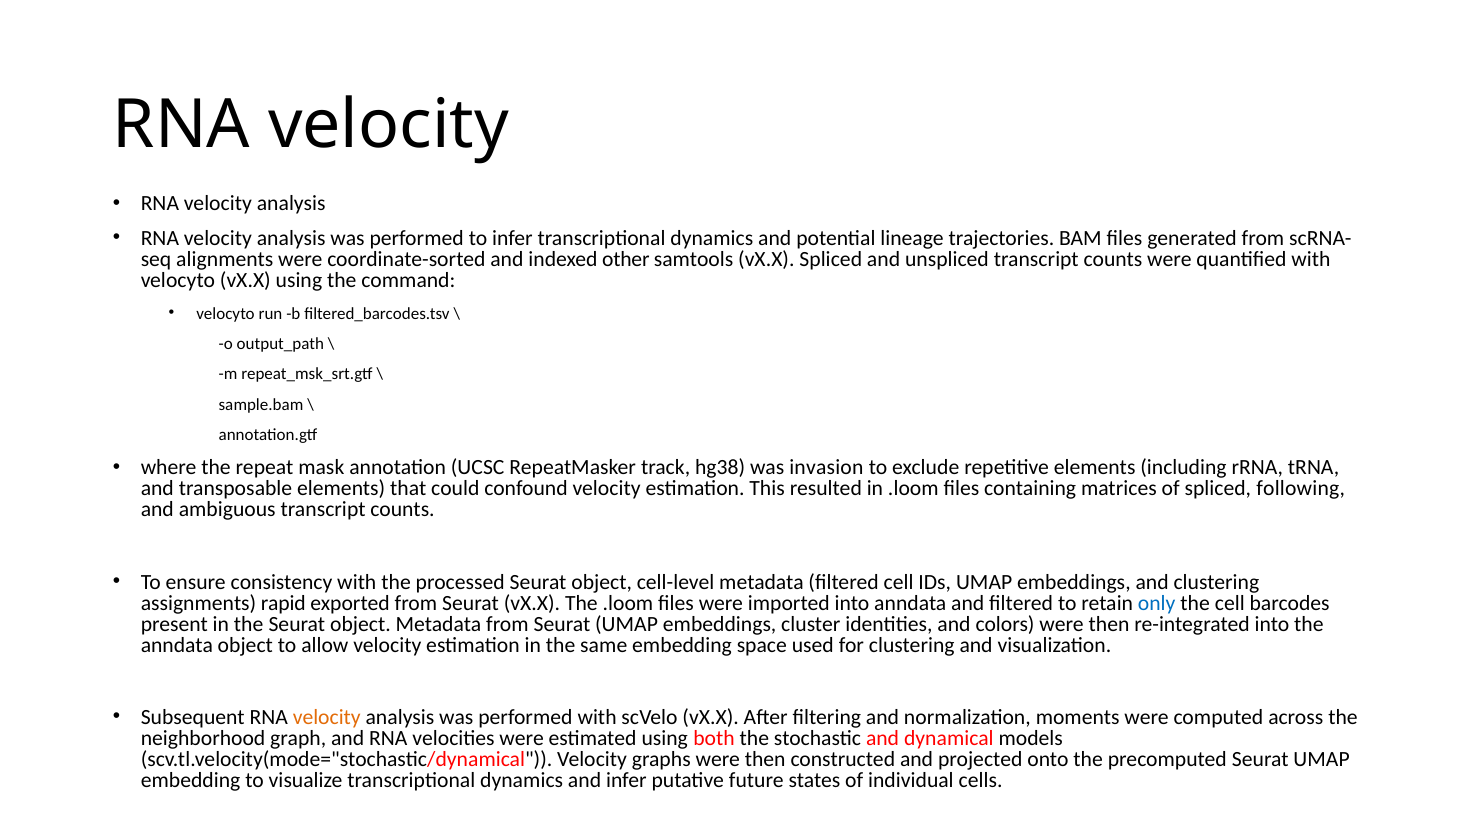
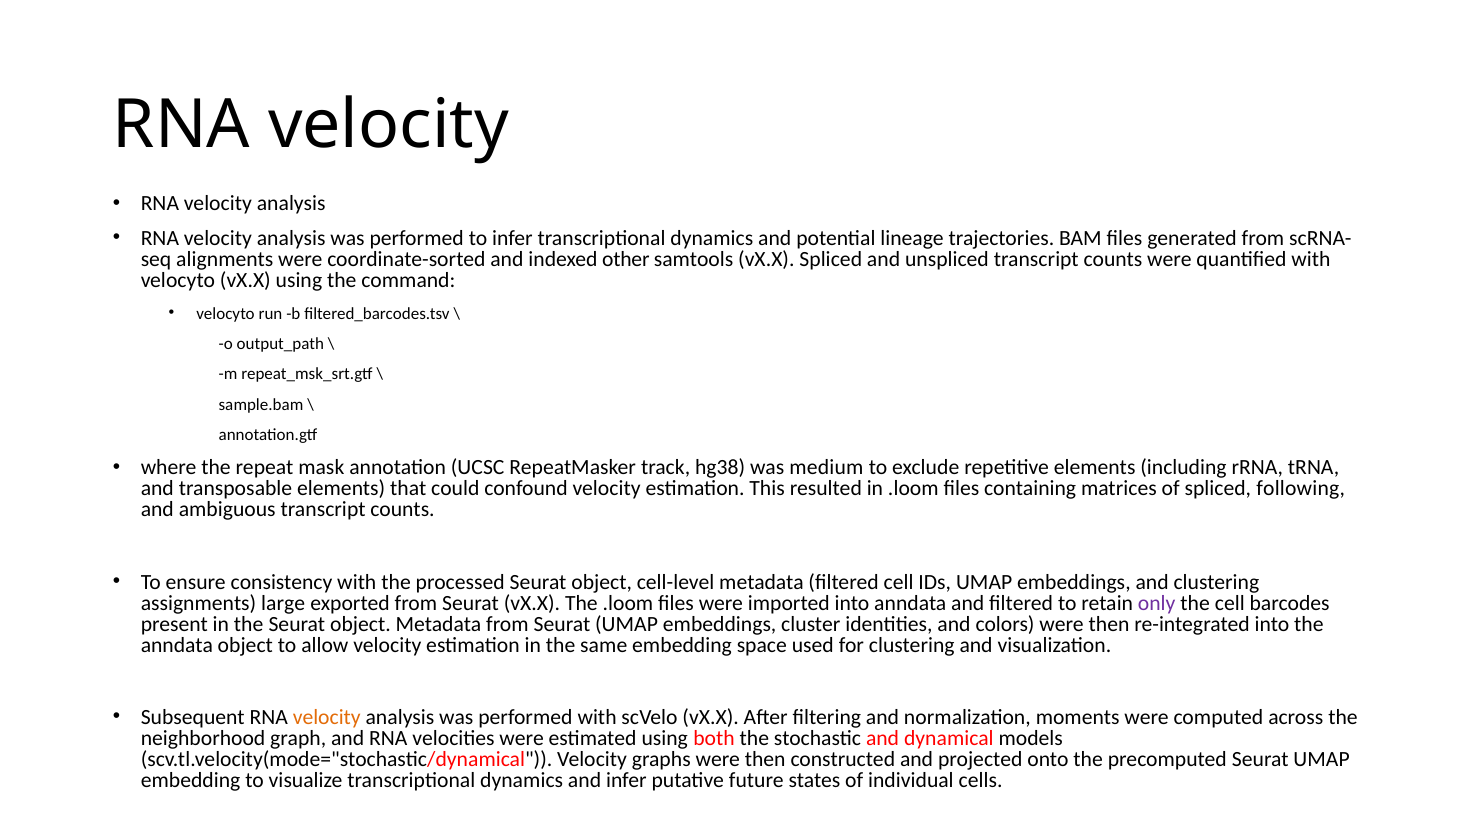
invasion: invasion -> medium (826, 467)
rapid: rapid -> large (283, 603)
only colour: blue -> purple (1157, 603)
